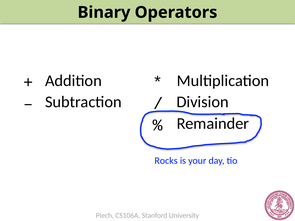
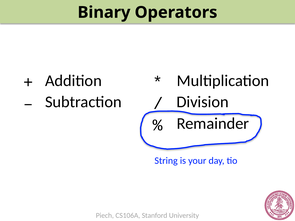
Rocks: Rocks -> String (166, 161)
